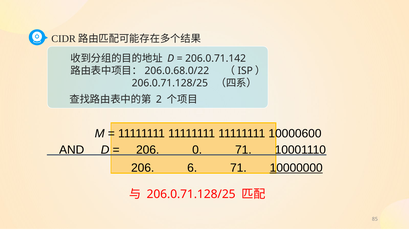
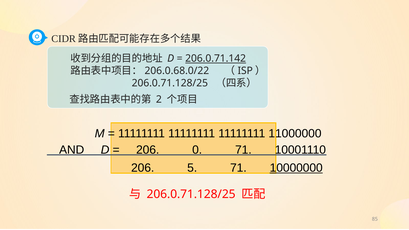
206.0.71.142 underline: none -> present (216, 59)
10000600: 10000600 -> 11000000 (295, 134)
6: 6 -> 5 (192, 168)
